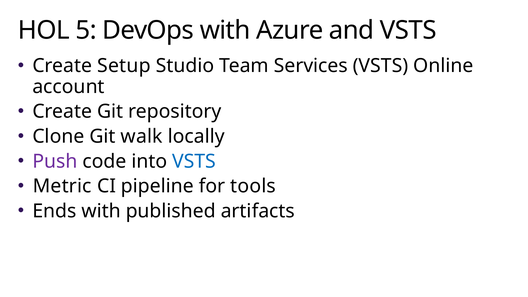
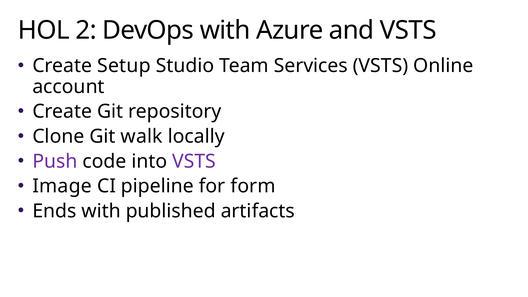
5: 5 -> 2 (86, 30)
VSTS colour: blue -> purple (194, 161)
Metric: Metric -> Image (62, 186)
tools: tools -> form (253, 186)
